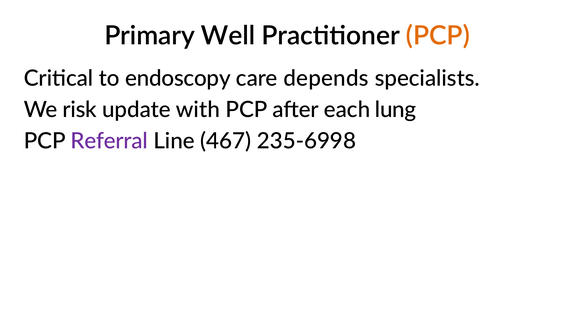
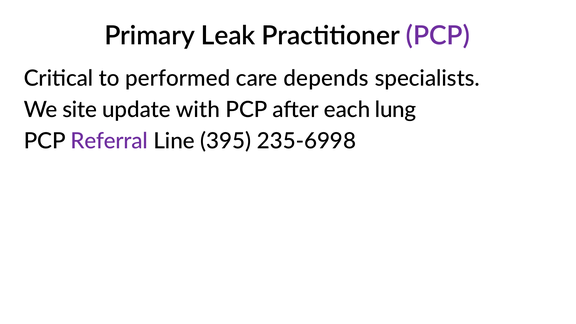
Well: Well -> Leak (228, 36)
PCP colour: orange -> purple (438, 36)
endoscopy: endoscopy -> performed (178, 78)
risk: risk -> site (80, 110)
467: 467 -> 395 (226, 141)
